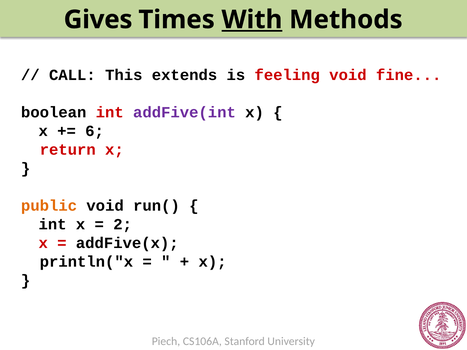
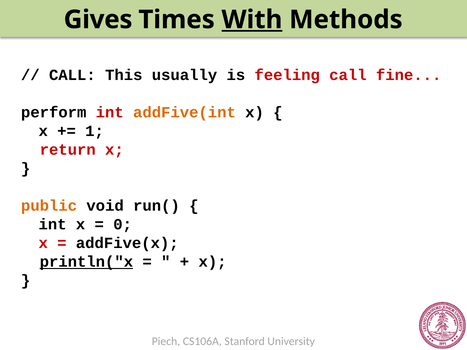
extends: extends -> usually (185, 75)
feeling void: void -> call (348, 75)
boolean: boolean -> perform (54, 113)
addFive(int colour: purple -> orange (184, 113)
6: 6 -> 1 (95, 131)
2: 2 -> 0 (123, 225)
println("x underline: none -> present (86, 262)
